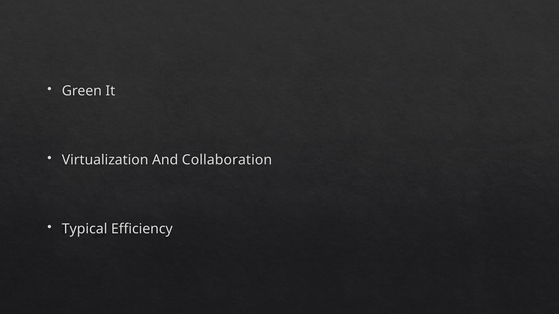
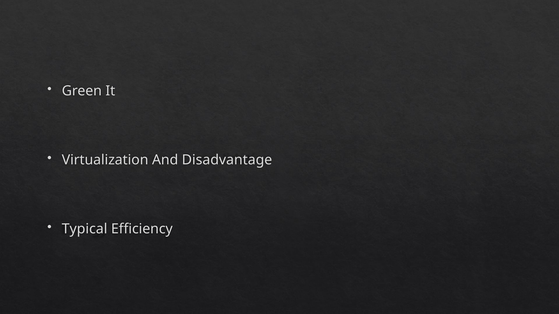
Collaboration: Collaboration -> Disadvantage (227, 160)
